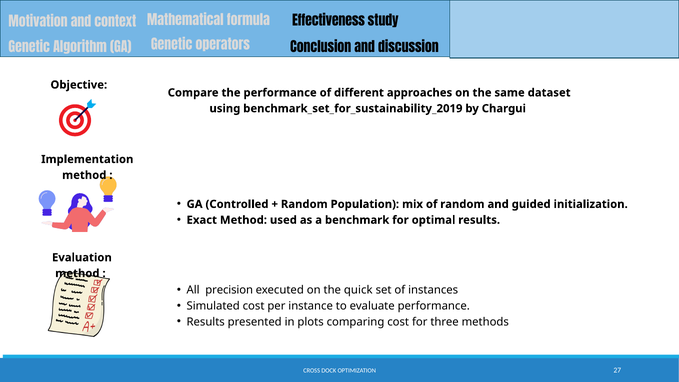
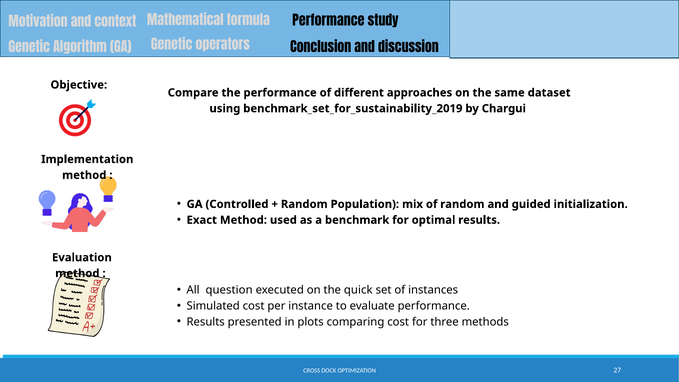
Effectiveness: Effectiveness -> Performance (328, 21)
precision: precision -> question (229, 290)
